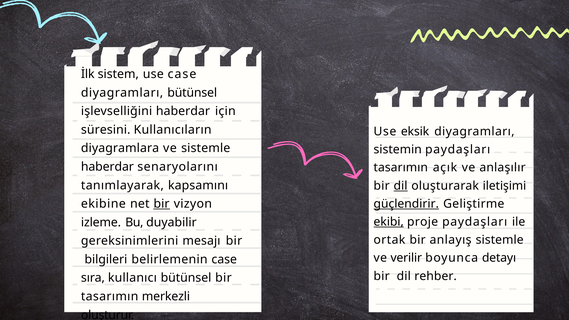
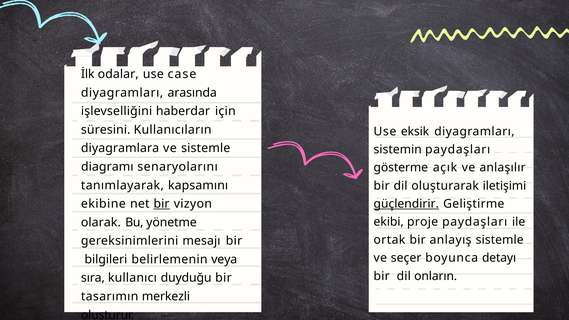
sistem: sistem -> odalar (118, 74)
diyagramları bütünsel: bütünsel -> arasında (192, 93)
haberdar: haberdar -> diagramı (107, 167)
tasarımın: tasarımın -> gösterme (401, 168)
dil underline: present -> none (401, 186)
ekibi underline: present -> none (389, 222)
izleme: izleme -> olarak (101, 222)
duyabilir: duyabilir -> yönetme (172, 222)
verilir: verilir -> seçer (406, 258)
belirlemenin case: case -> veya (224, 259)
rehber: rehber -> onların (436, 276)
kullanıcı bütünsel: bütünsel -> duyduğu (186, 278)
